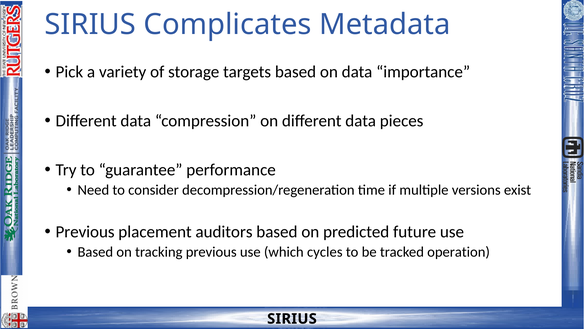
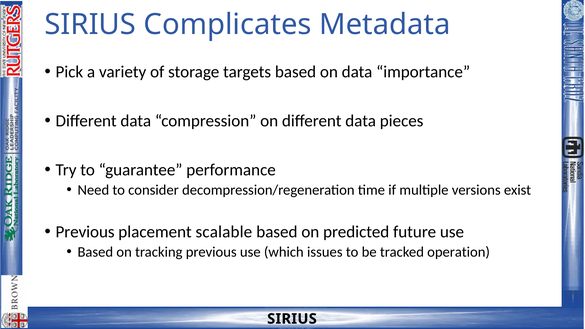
auditors: auditors -> scalable (224, 232)
cycles: cycles -> issues (325, 252)
